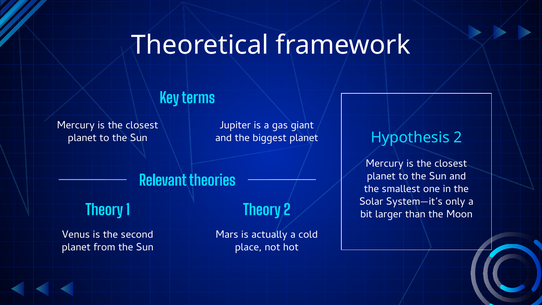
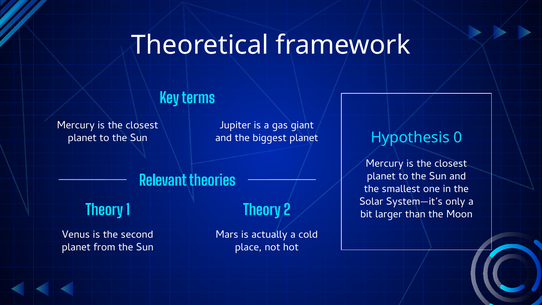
Hypothesis 2: 2 -> 0 (458, 137)
